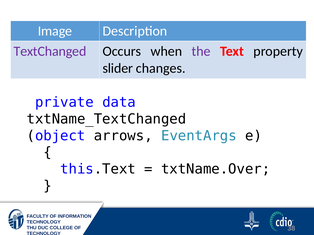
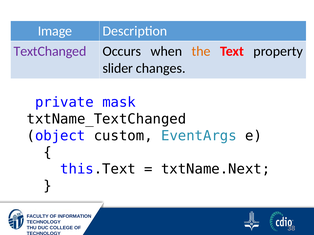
the colour: purple -> orange (201, 51)
data: data -> mask (119, 102)
arrows: arrows -> custom (123, 136)
txtName.Over: txtName.Over -> txtName.Next (216, 169)
